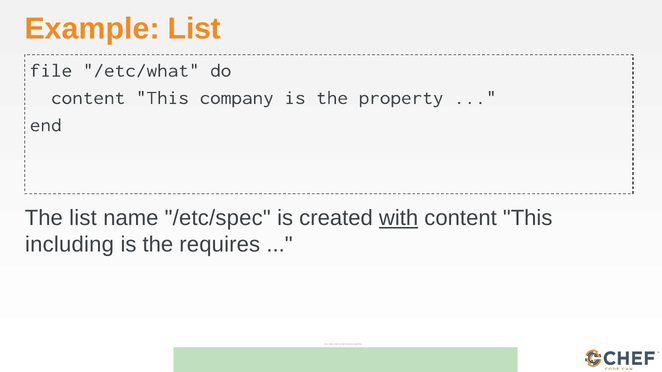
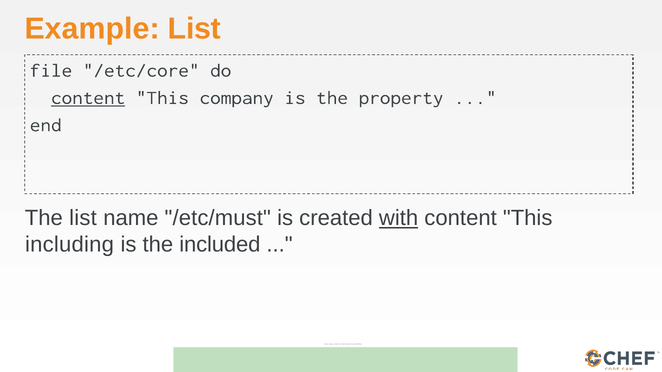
/etc/what: /etc/what -> /etc/core (141, 70)
content underline: none -> present (88, 98)
/etc/spec: /etc/spec -> /etc/must (218, 218)
requires: requires -> included (220, 245)
